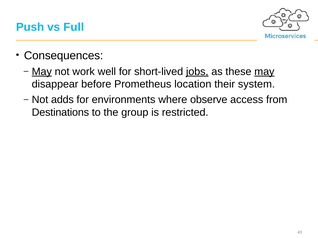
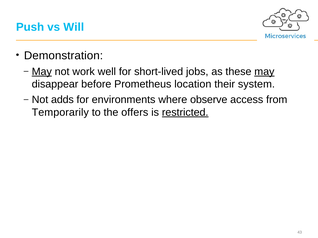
Full: Full -> Will (74, 27)
Consequences: Consequences -> Demonstration (63, 56)
jobs underline: present -> none (197, 72)
Destinations: Destinations -> Temporarily (60, 113)
group: group -> offers (135, 113)
restricted underline: none -> present (185, 113)
